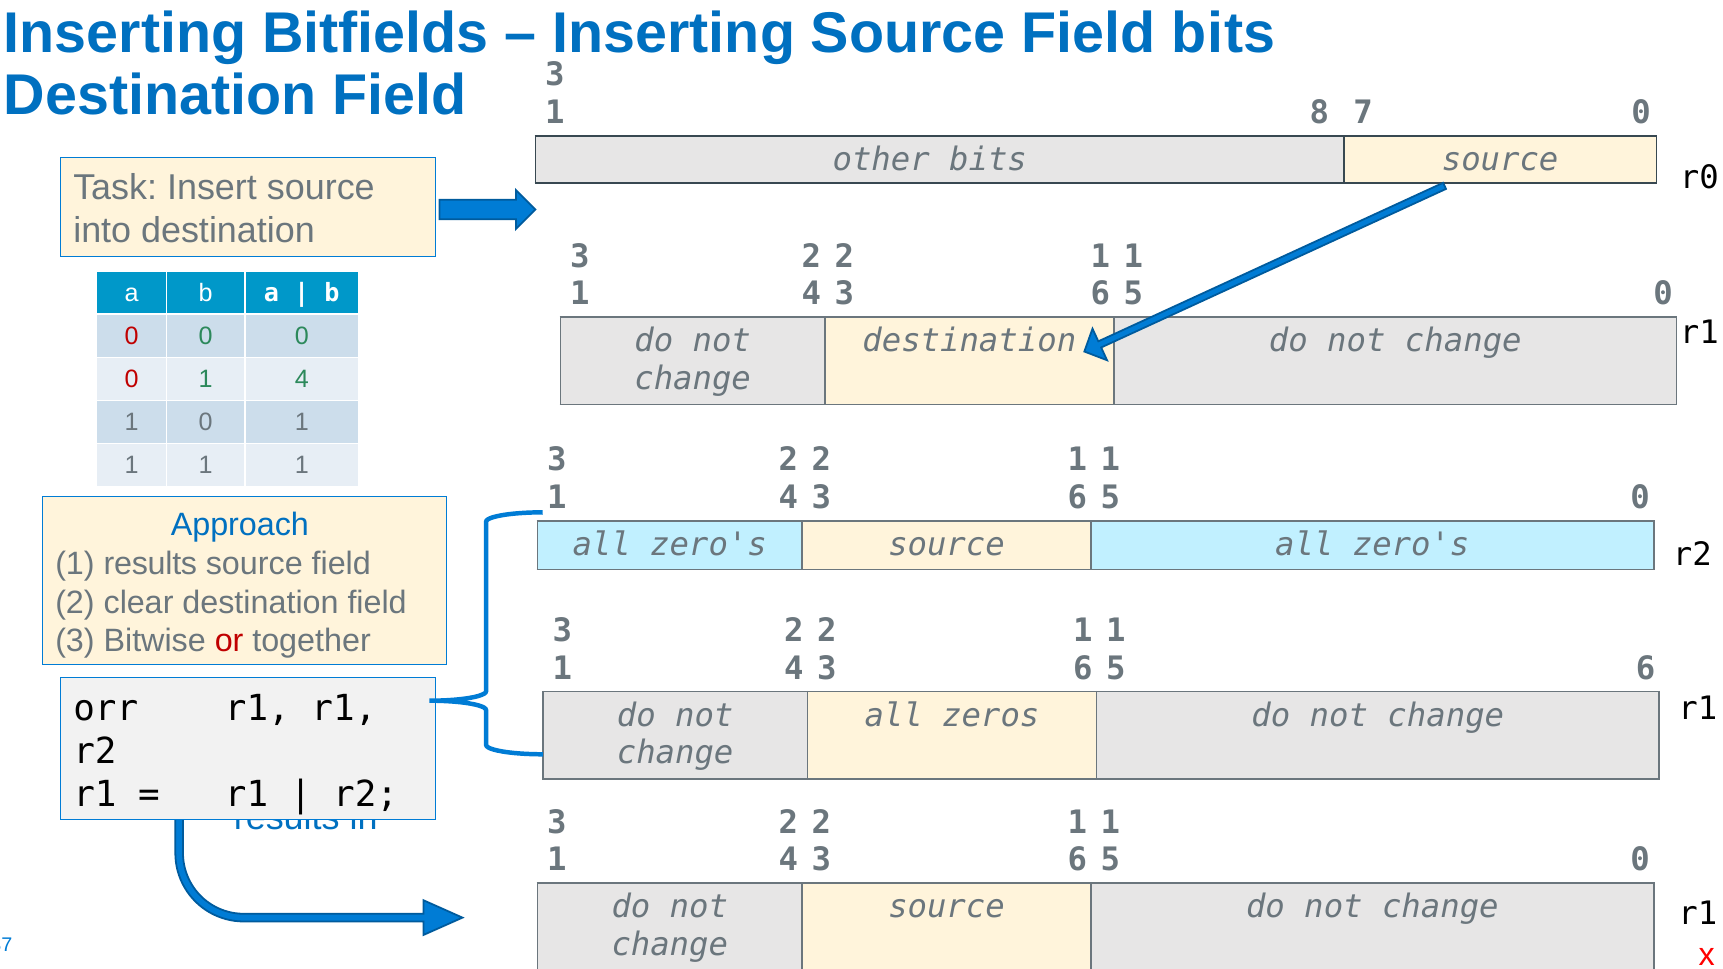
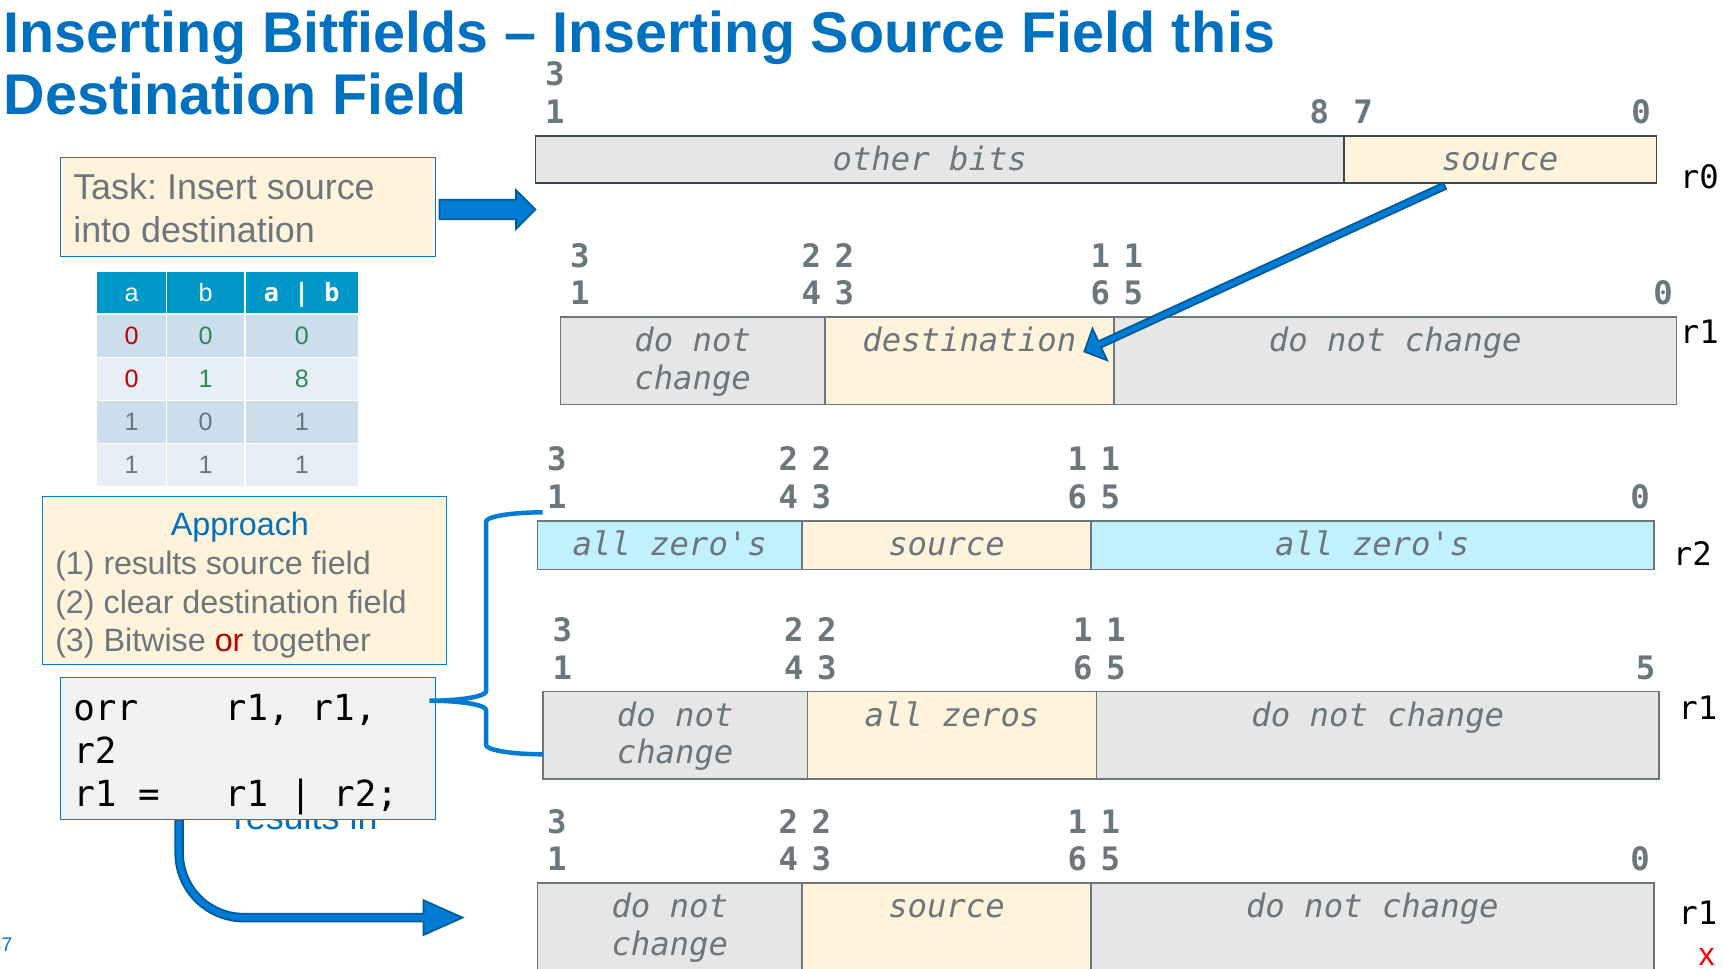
Field bits: bits -> this (1224, 34)
0 1 4: 4 -> 8 (302, 379)
5 6: 6 -> 5 (1646, 669)
